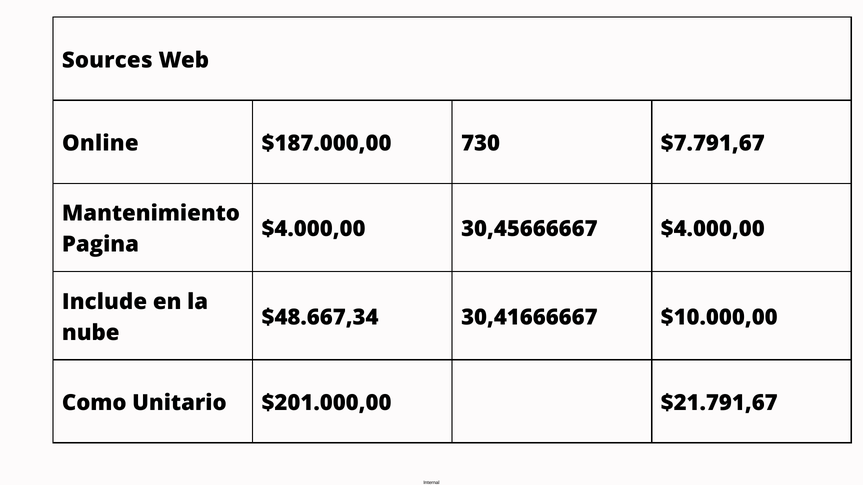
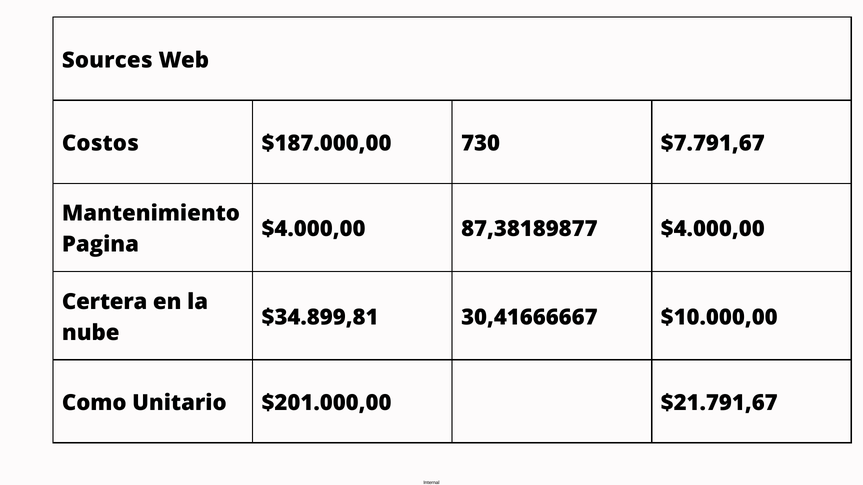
Online: Online -> Costos (100, 144)
30,45666667: 30,45666667 -> 87,38189877 (529, 229)
Include: Include -> Certera (105, 302)
$48.667,34: $48.667,34 -> $34.899,81 (320, 318)
